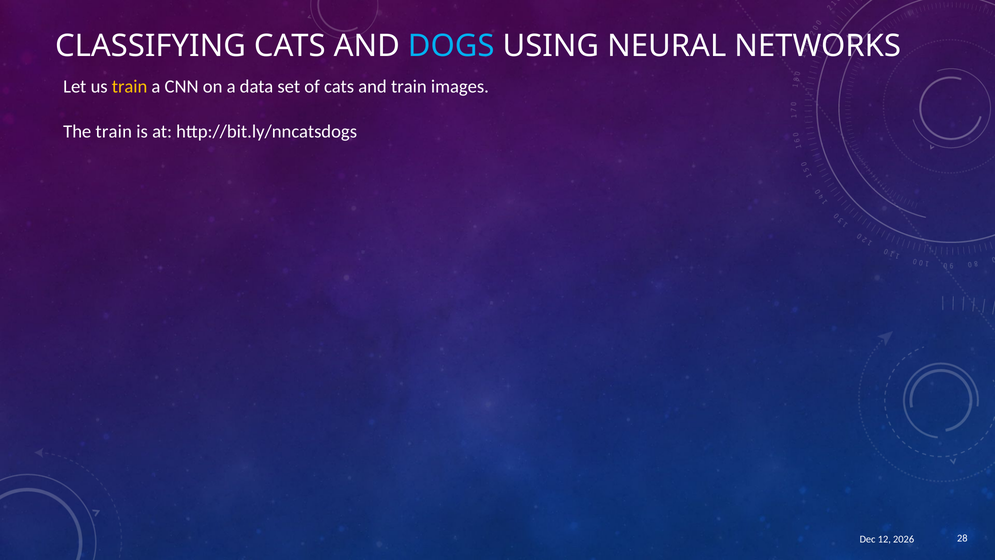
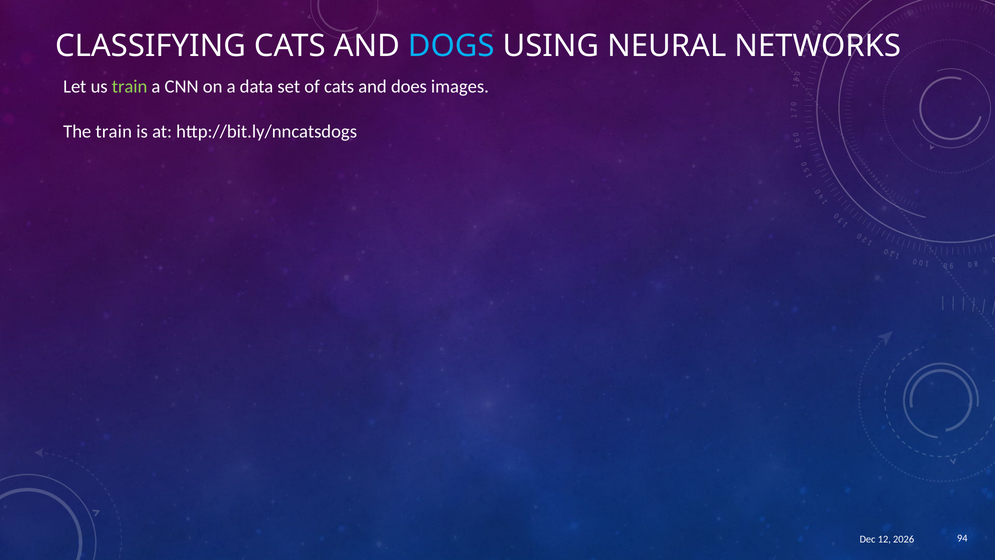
train colour: yellow -> light green (130, 87)
and train: train -> does (409, 87)
28: 28 -> 94 (962, 538)
